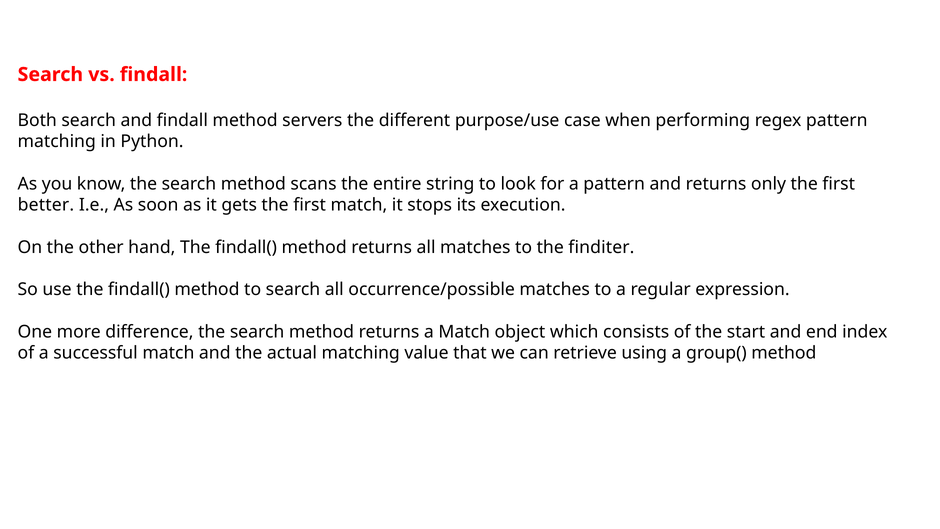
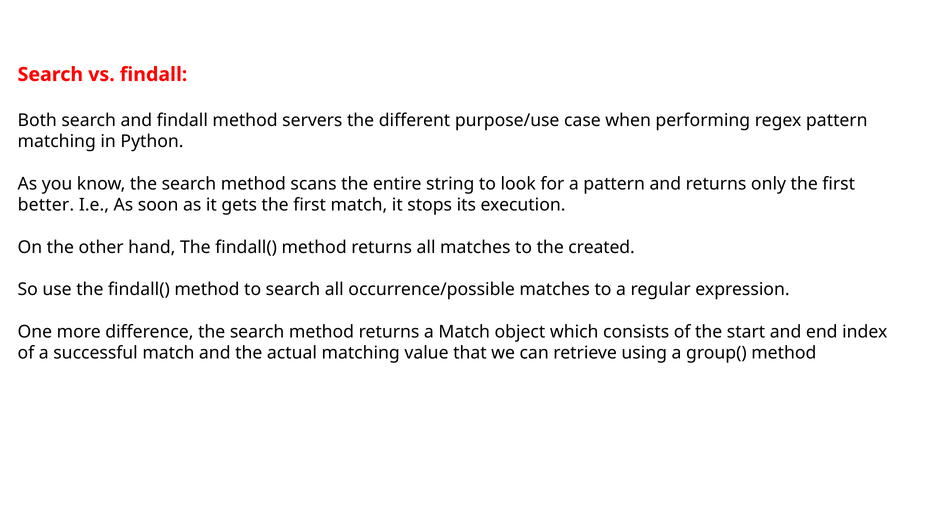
finditer: finditer -> created (602, 247)
